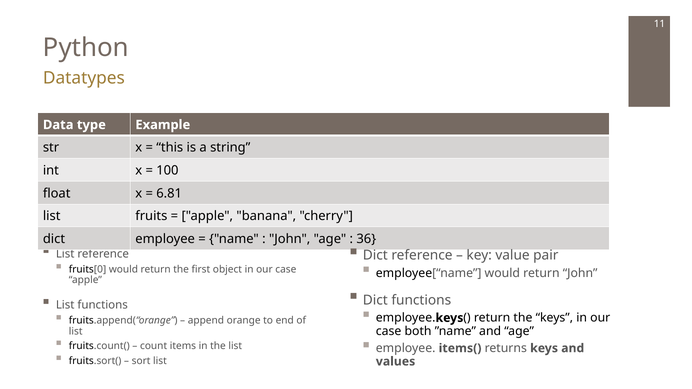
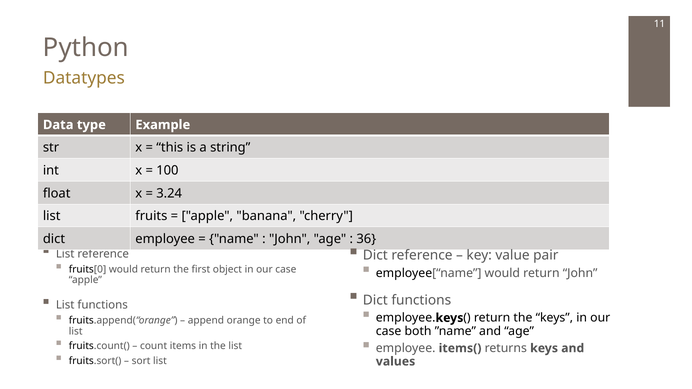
6.81: 6.81 -> 3.24 (169, 193)
